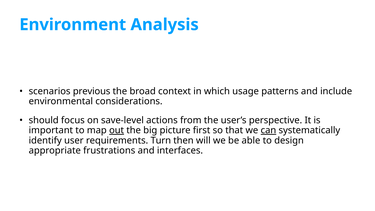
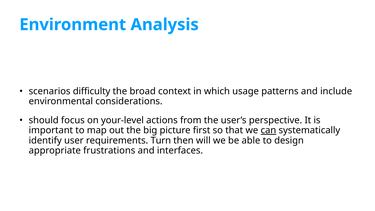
previous: previous -> difficulty (92, 91)
save-level: save-level -> your-level (122, 120)
out underline: present -> none (117, 130)
